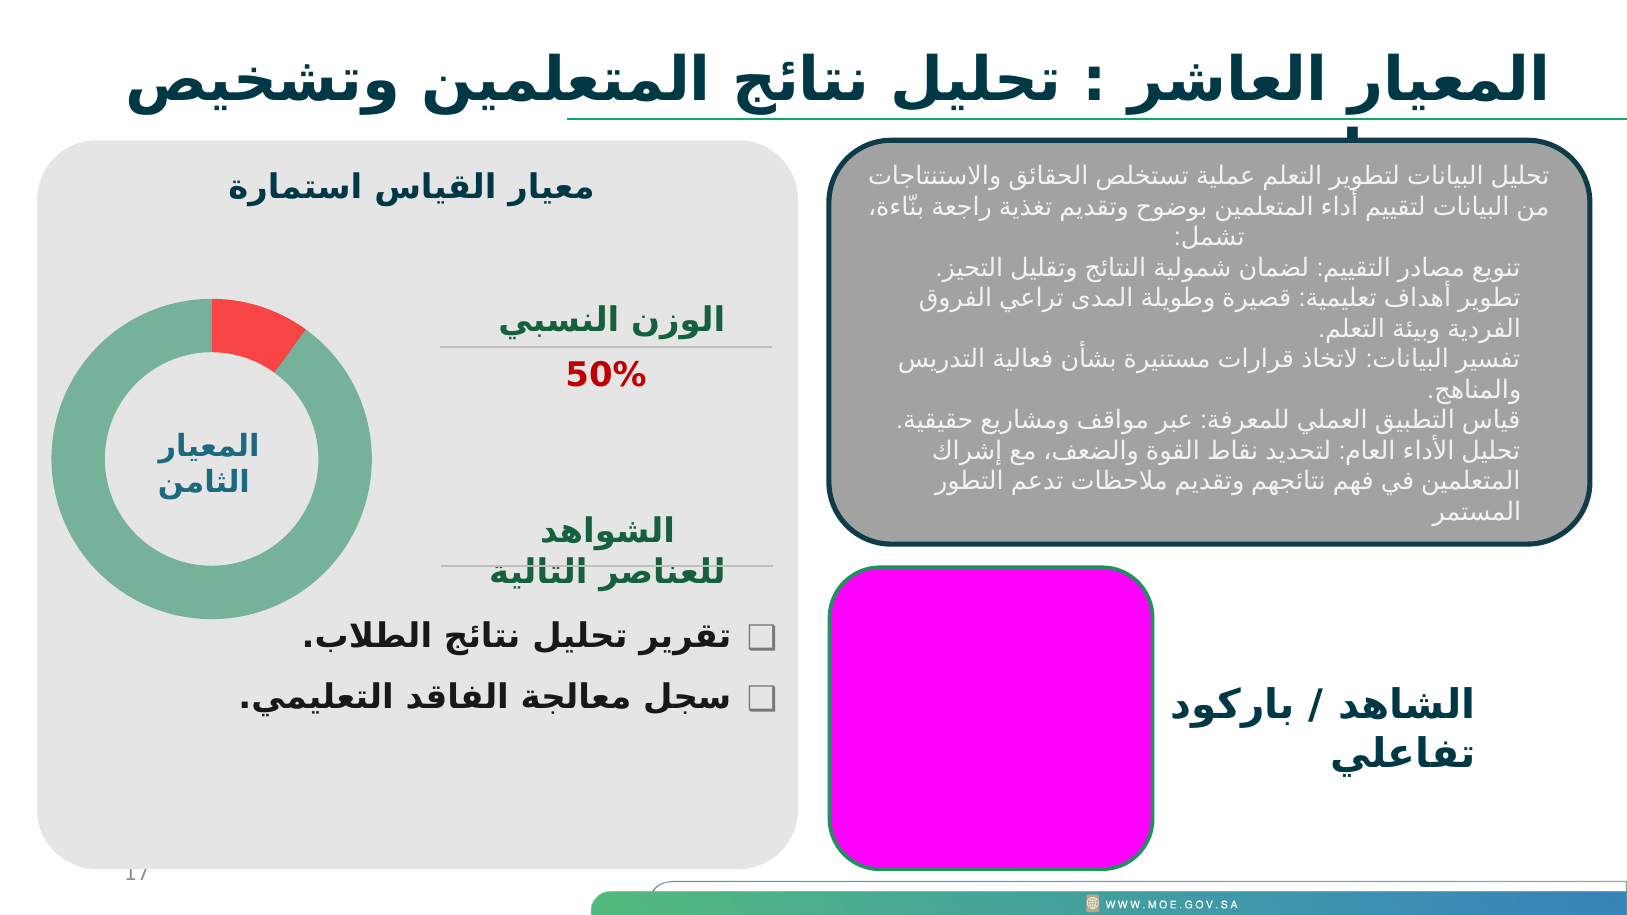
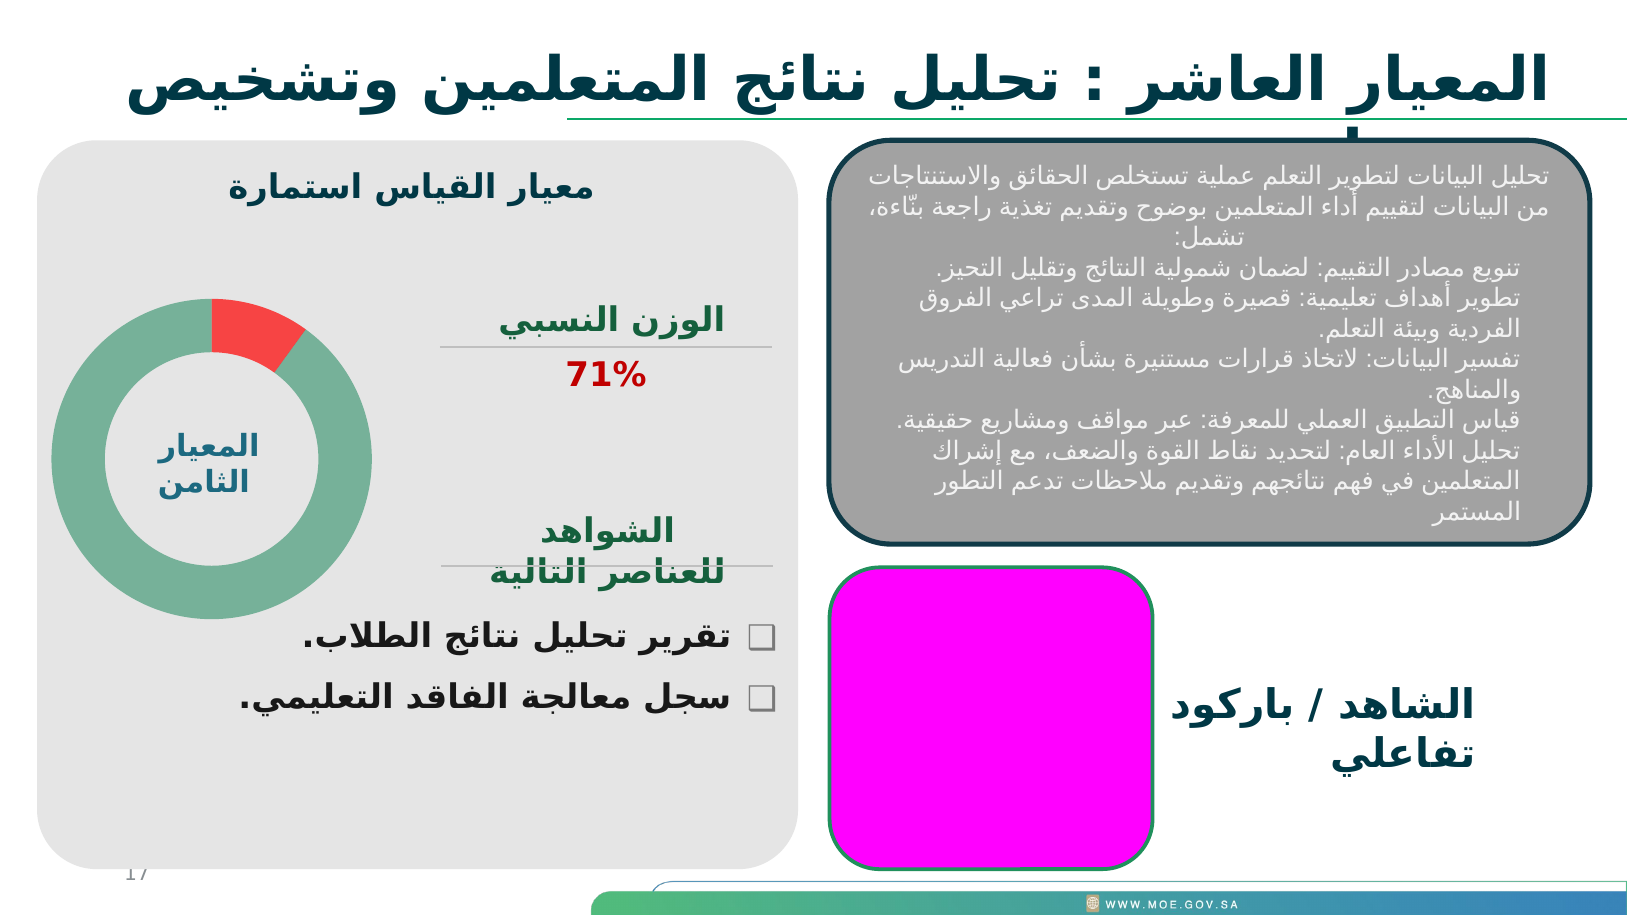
50%: 50% -> 71% (606, 376)
